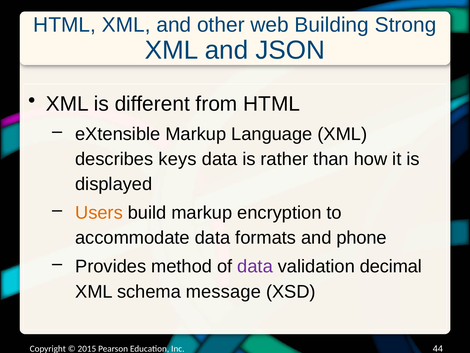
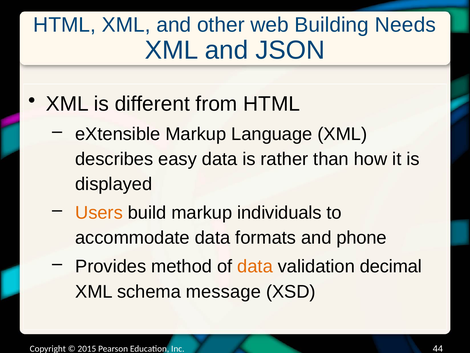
Strong: Strong -> Needs (405, 25)
keys: keys -> easy (178, 159)
encryption: encryption -> individuals (279, 212)
data colour: purple -> orange (255, 266)
